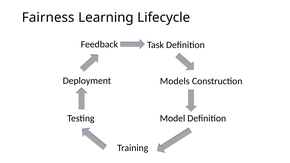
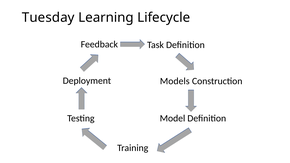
Fairness: Fairness -> Tuesday (48, 17)
